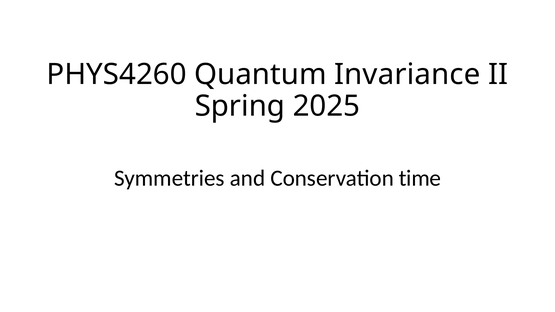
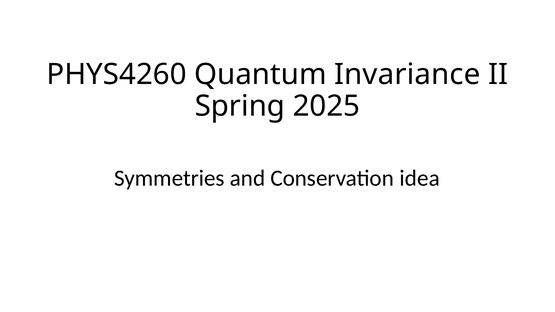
time: time -> idea (420, 178)
